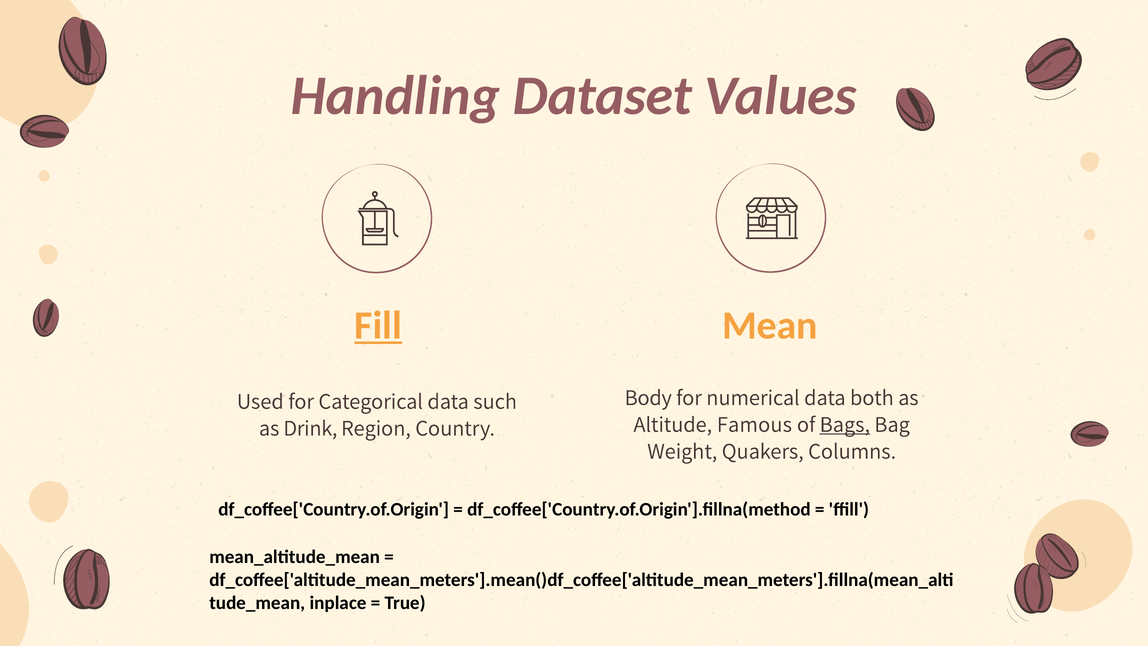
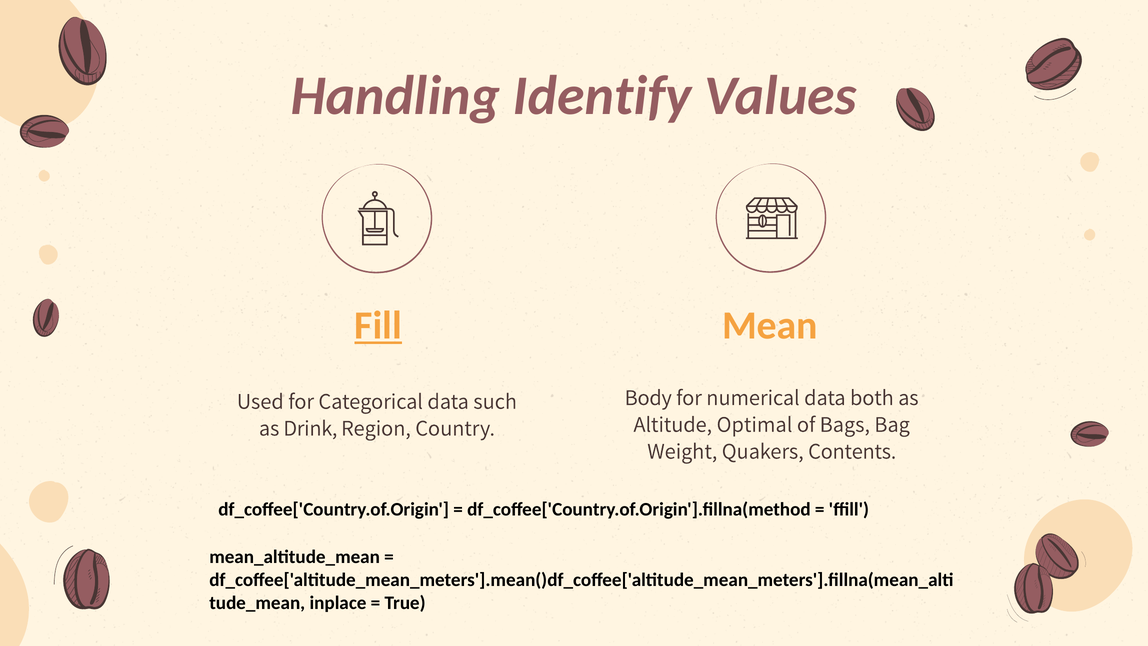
Dataset: Dataset -> Identify (602, 96)
Famous: Famous -> Optimal (755, 424)
Bags underline: present -> none (845, 424)
Columns: Columns -> Contents (852, 451)
